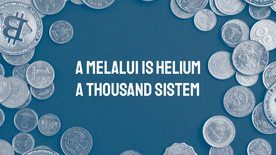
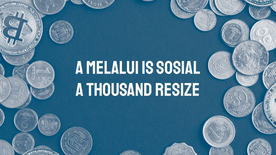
helium: helium -> sosial (178, 68)
sistem: sistem -> resize (177, 90)
